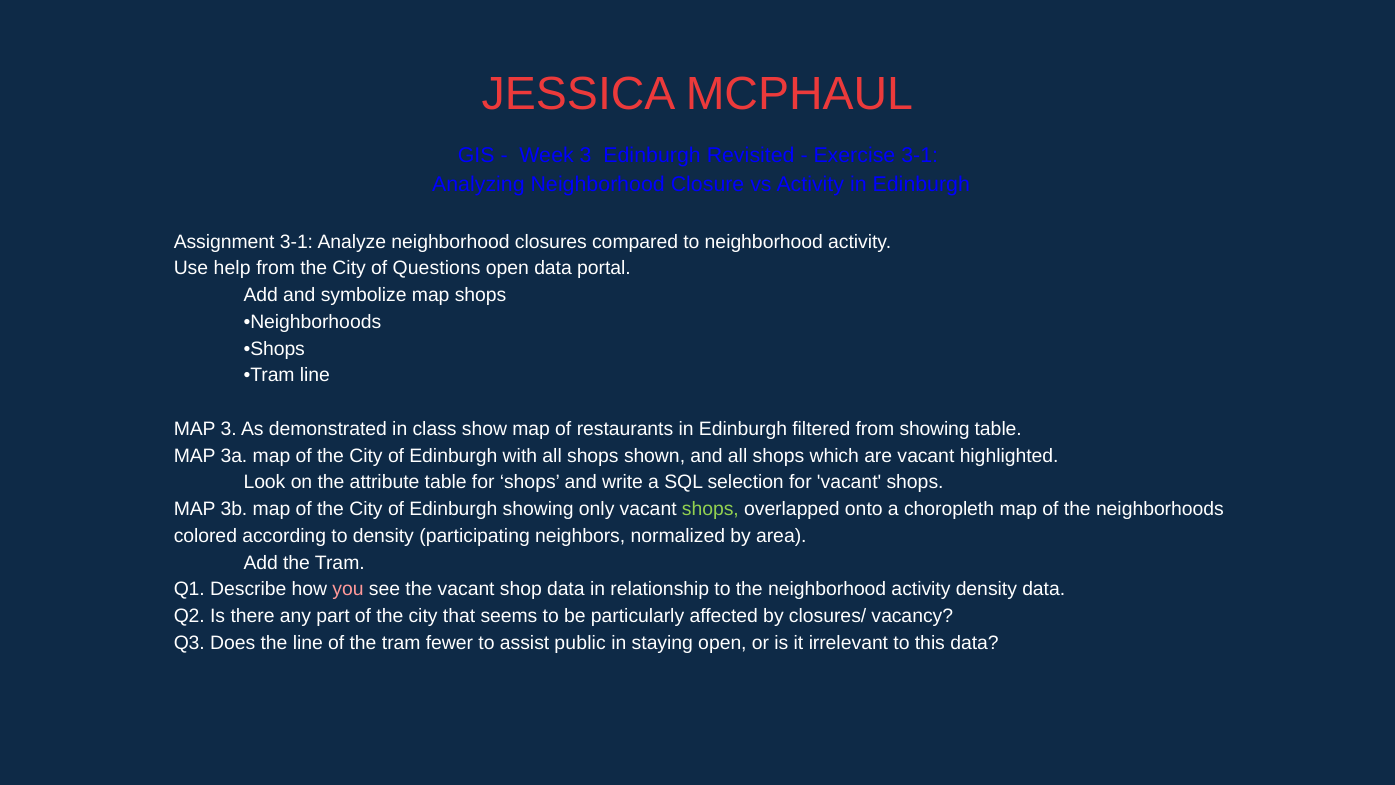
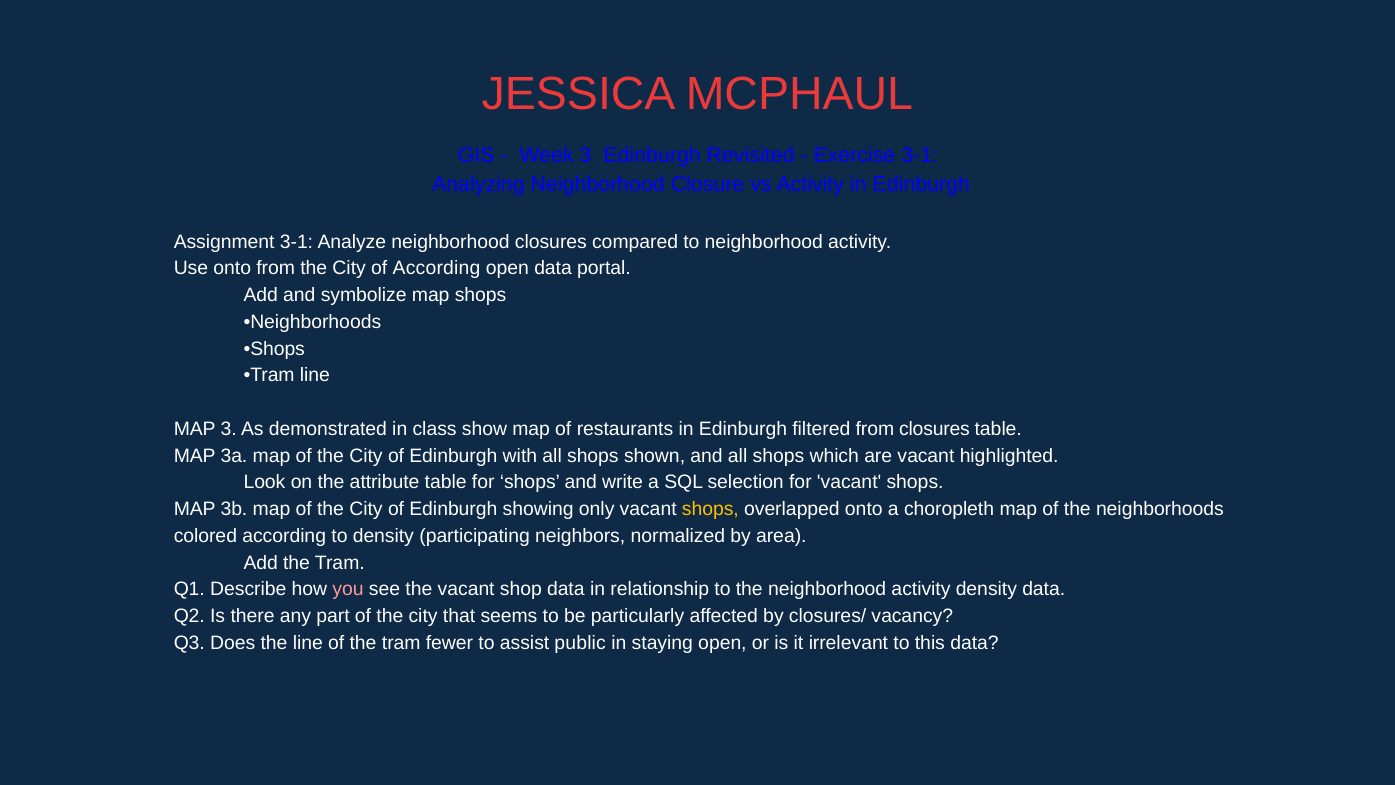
Use help: help -> onto (232, 268)
of Questions: Questions -> According (437, 268)
from showing: showing -> closures (935, 429)
shops colour: light green -> yellow (710, 509)
